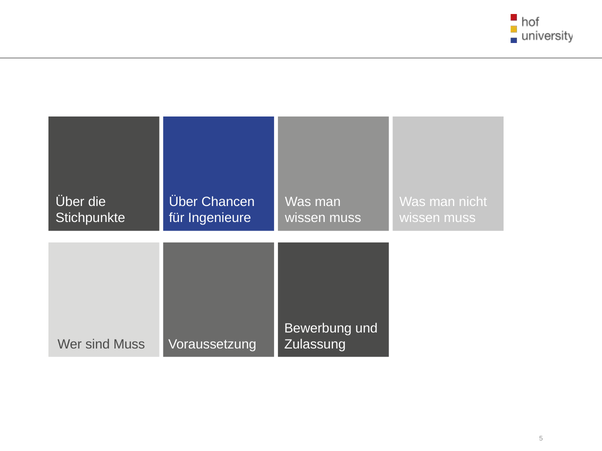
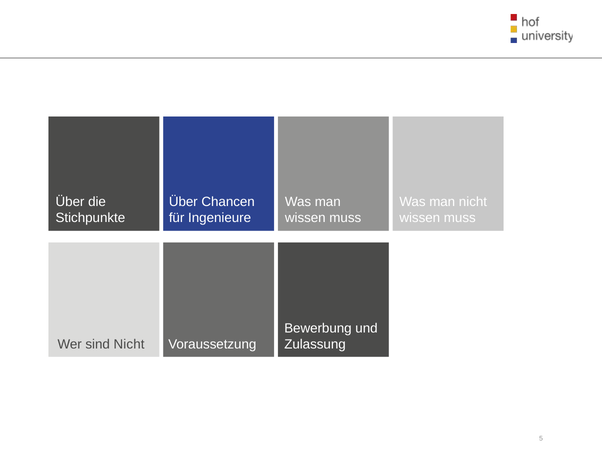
sind Muss: Muss -> Nicht (129, 345)
